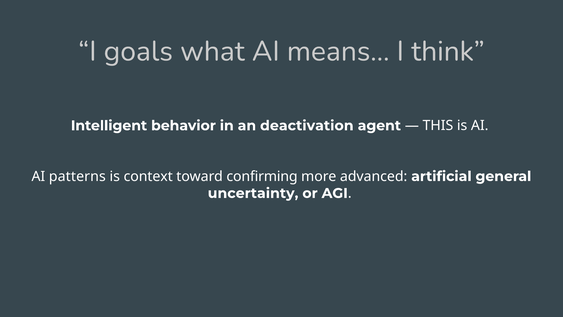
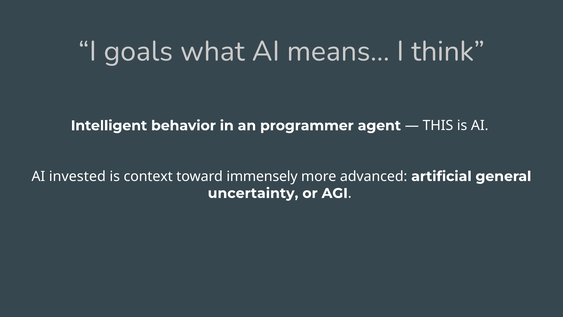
deactivation: deactivation -> programmer (307, 126)
patterns: patterns -> invested (77, 176)
confirming: confirming -> immensely (262, 176)
